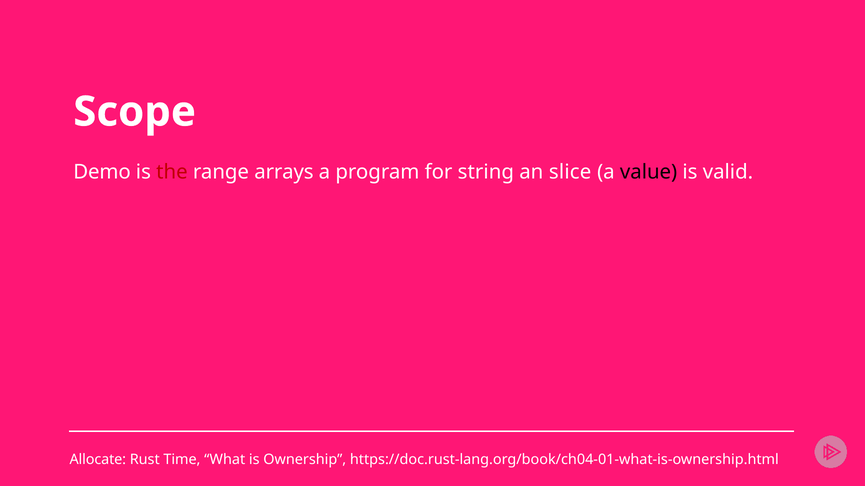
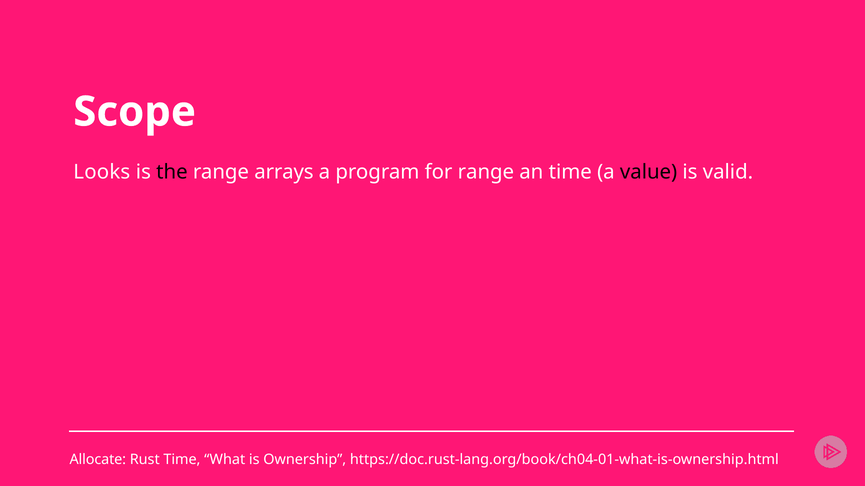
Demo: Demo -> Looks (102, 172)
the colour: red -> black (172, 172)
for string: string -> range (486, 172)
an slice: slice -> time (570, 172)
